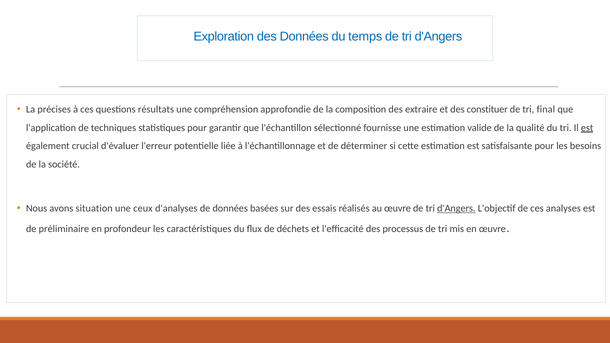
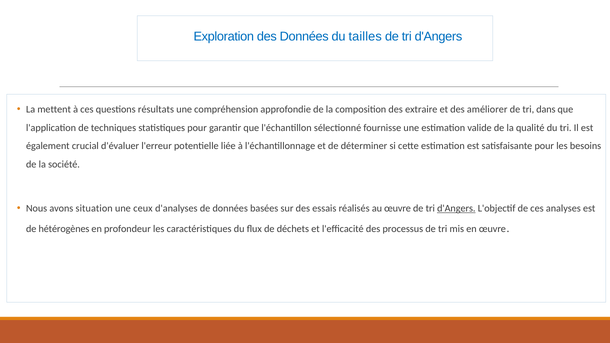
temps: temps -> tailles (365, 37)
précises: précises -> mettent (54, 109)
constituer: constituer -> améliorer (487, 109)
final: final -> dans (546, 109)
est underline: present -> none (587, 128)
préliminaire: préliminaire -> hétérogènes (64, 229)
